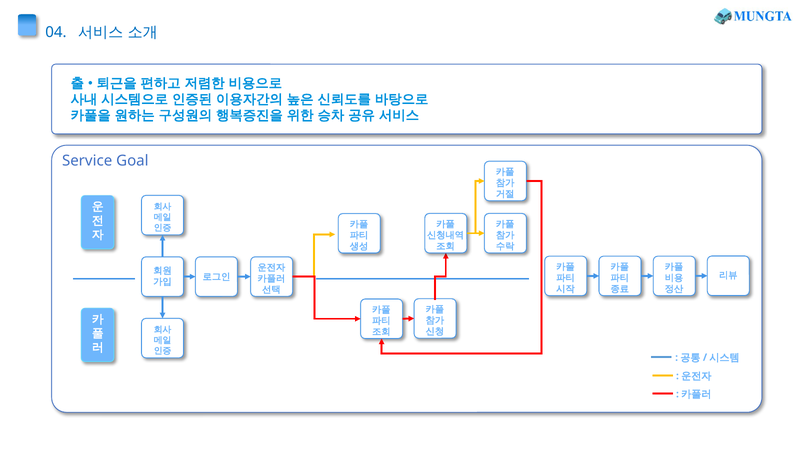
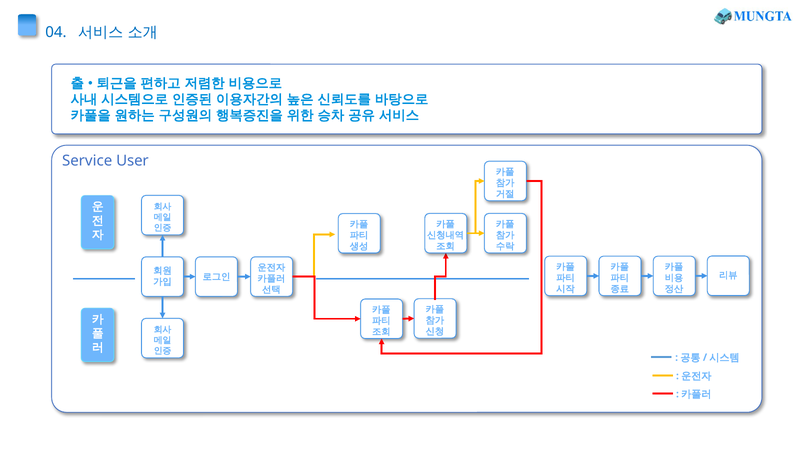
Goal: Goal -> User (132, 161)
